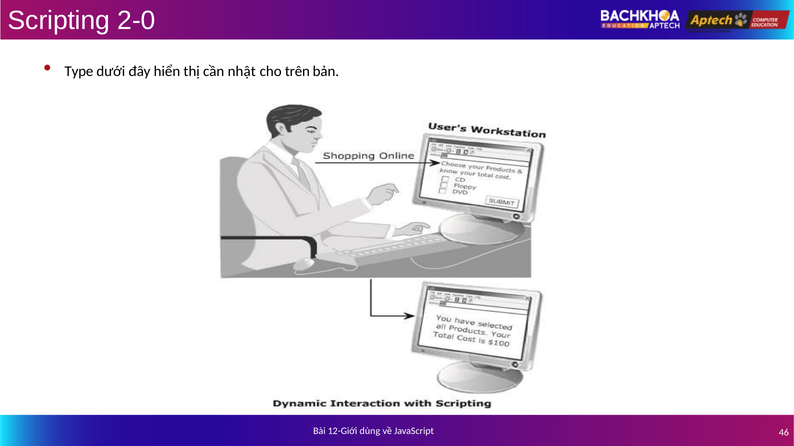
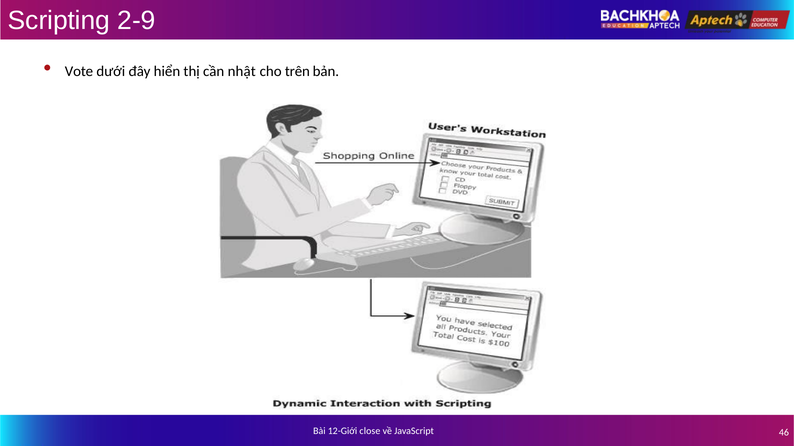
2-0: 2-0 -> 2-9 (137, 21)
Type: Type -> Vote (79, 72)
dùng: dùng -> close (370, 432)
